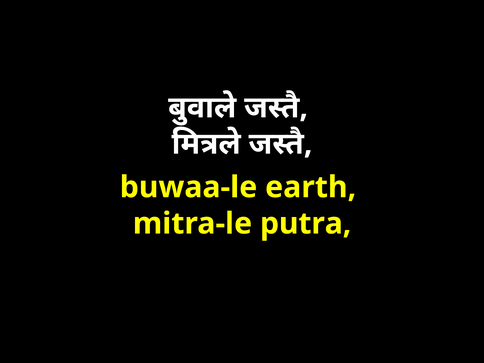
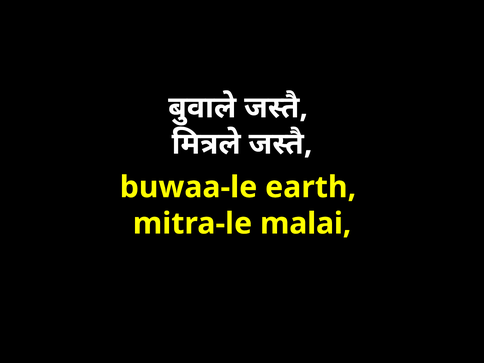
putra: putra -> malai (306, 224)
